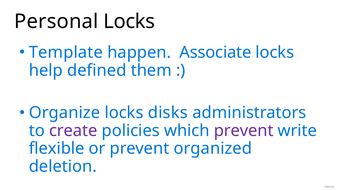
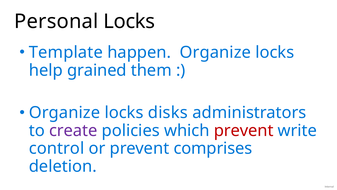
happen Associate: Associate -> Organize (215, 52)
defined: defined -> grained (97, 70)
prevent colour: purple -> red (244, 130)
flexible: flexible -> control (57, 148)
organized: organized -> comprises (213, 148)
